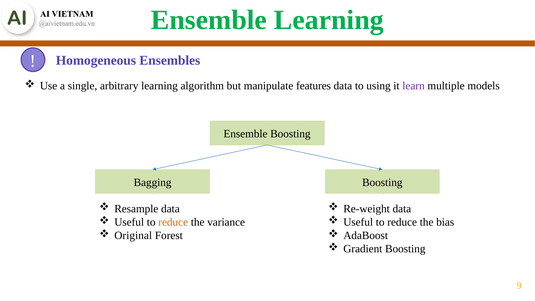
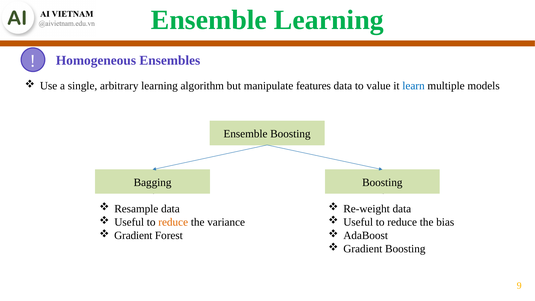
using: using -> value (379, 86)
learn colour: purple -> blue (414, 86)
Original: Original -> Gradient (133, 235)
